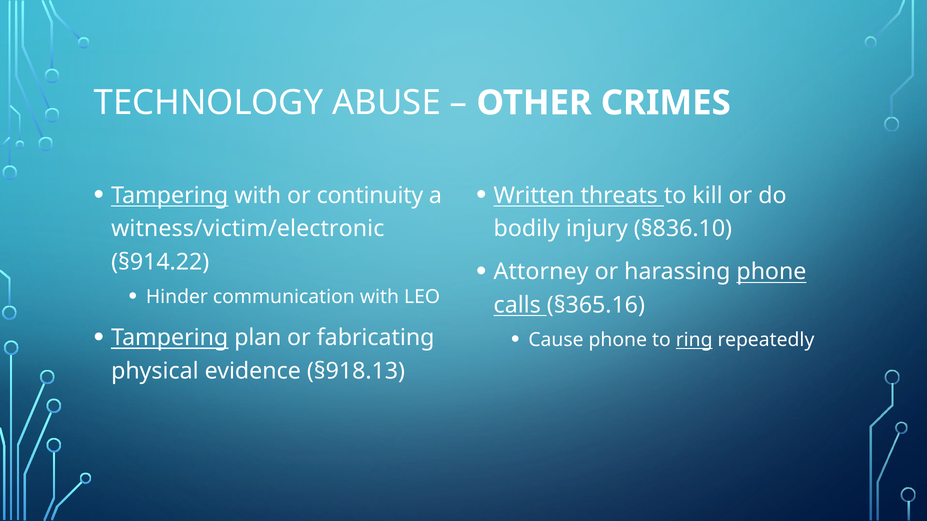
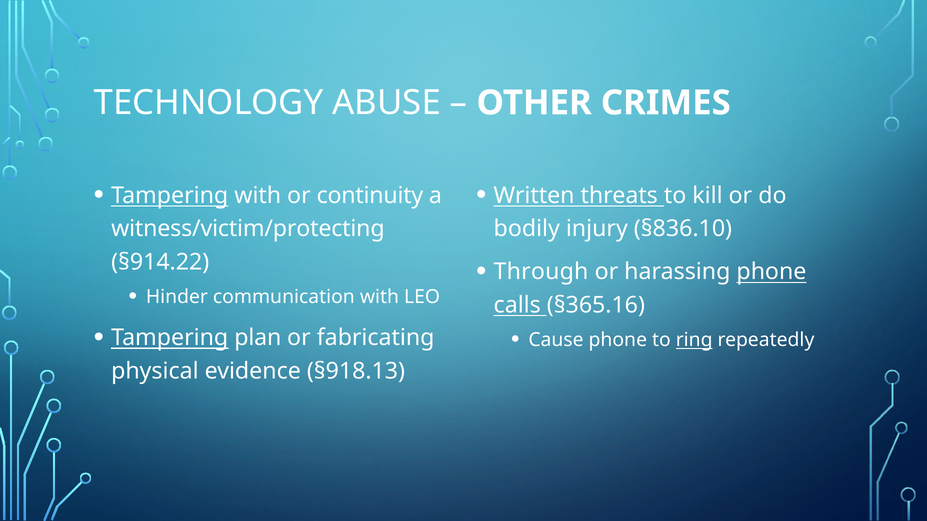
witness/victim/electronic: witness/victim/electronic -> witness/victim/protecting (248, 229)
Attorney: Attorney -> Through (541, 272)
